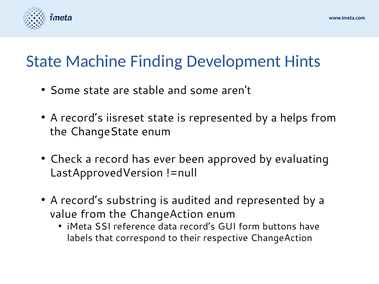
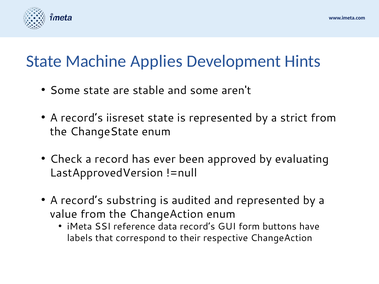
Finding: Finding -> Applies (156, 61)
helps: helps -> strict (294, 118)
